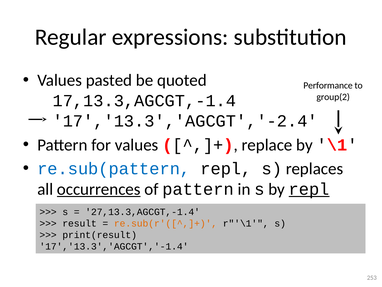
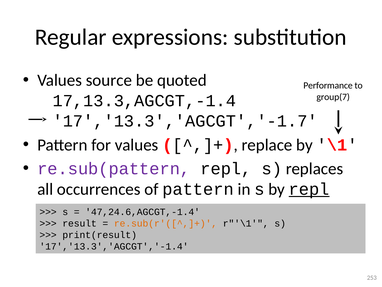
pasted: pasted -> source (109, 80)
group(2: group(2 -> group(7 (333, 97)
17','13.3','AGCGT','-2.4: 17','13.3','AGCGT','-2.4 -> 17','13.3','AGCGT','-1.7 (185, 121)
re.sub(pattern colour: blue -> purple (114, 168)
occurrences underline: present -> none (99, 189)
27,13.3,AGCGT,-1.4: 27,13.3,AGCGT,-1.4 -> 47,24.6,AGCGT,-1.4 (143, 212)
